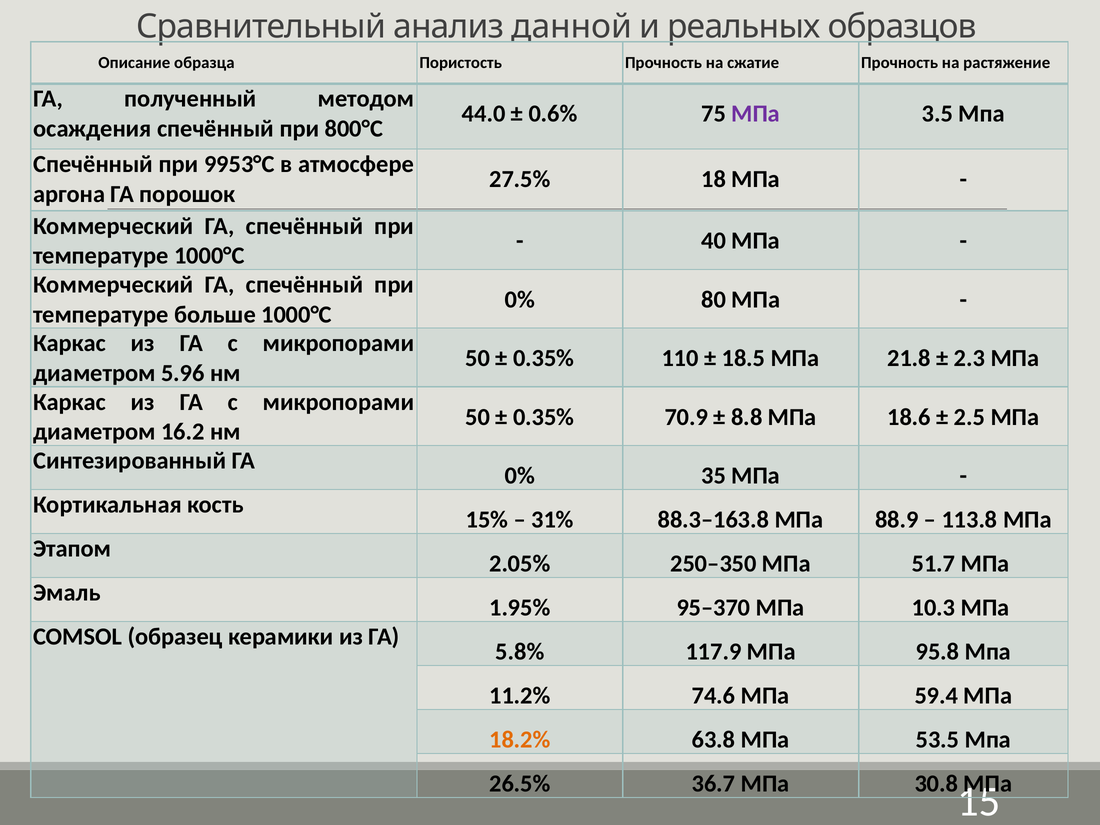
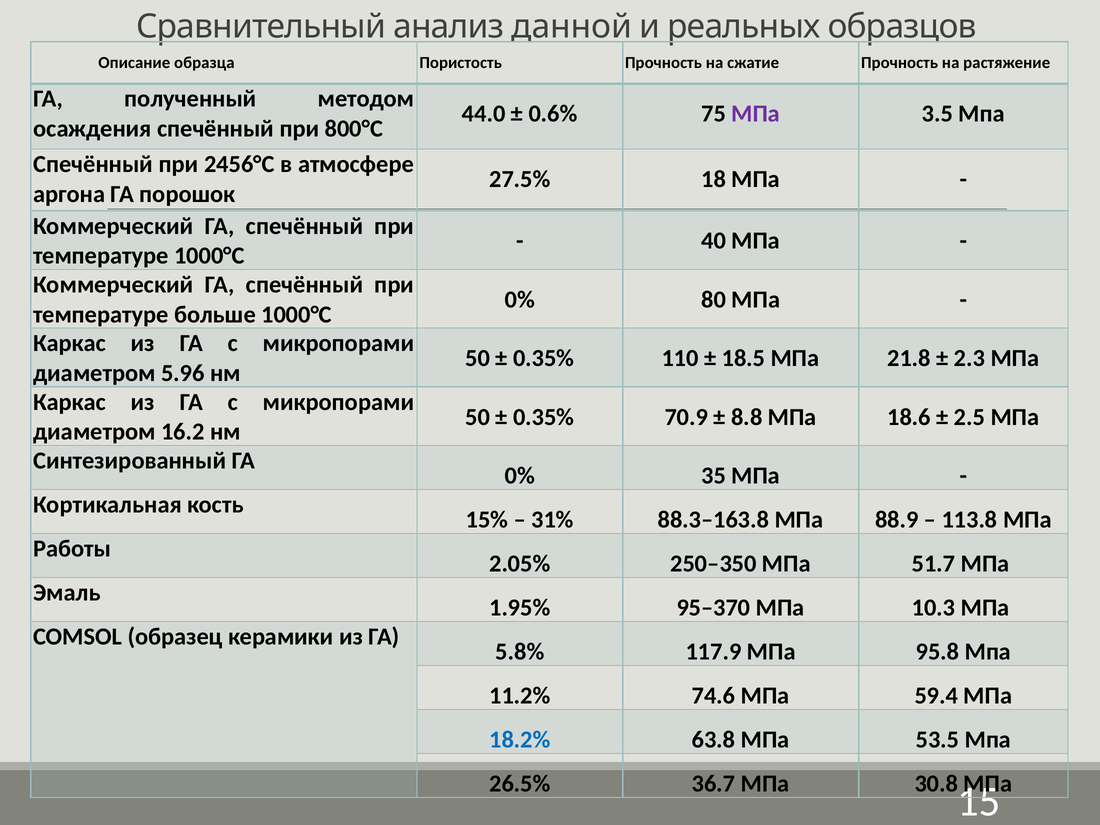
9953°C: 9953°C -> 2456°C (239, 164)
Этапом: Этапом -> Работы (72, 549)
18.2% colour: orange -> blue (520, 740)
